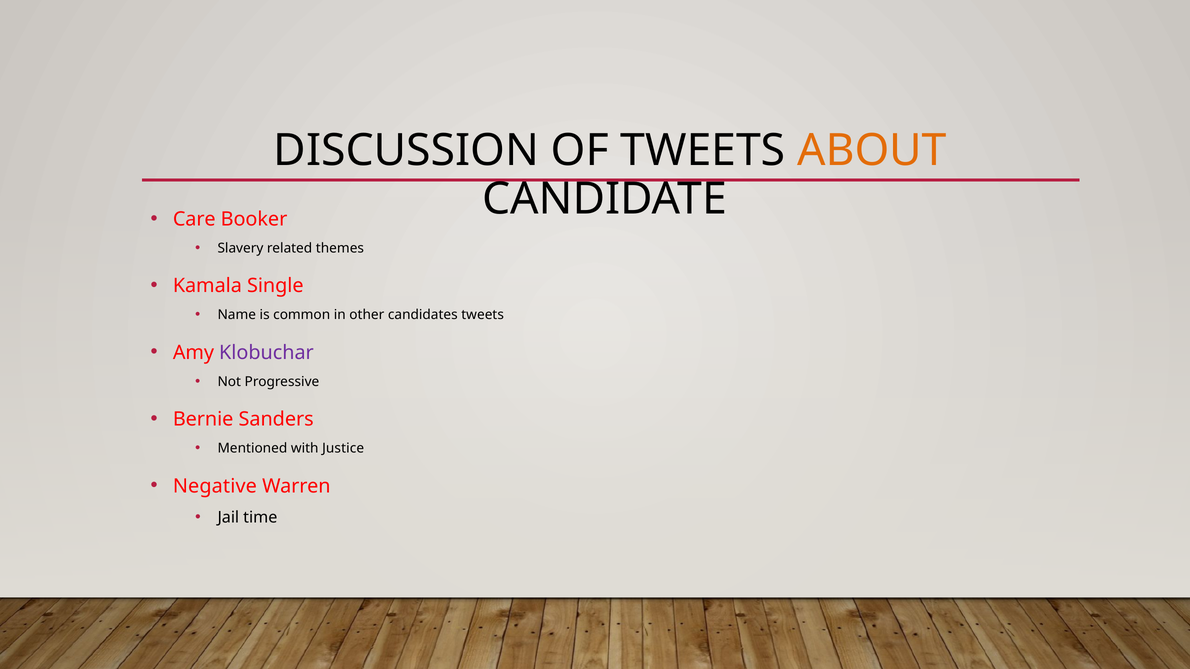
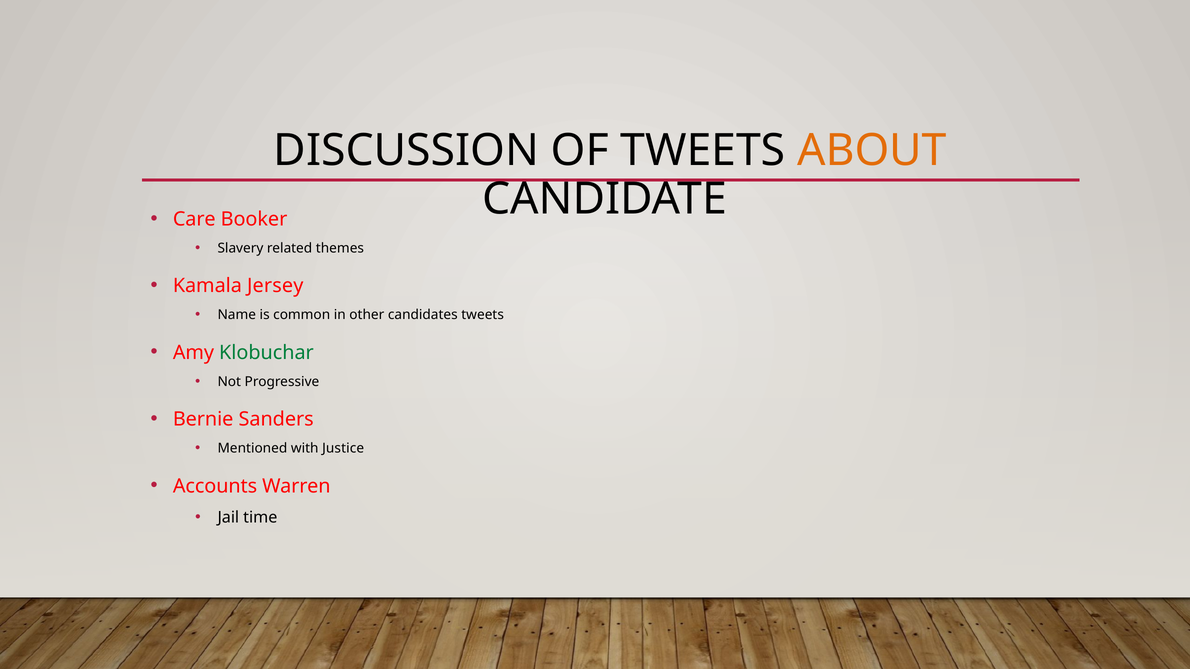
Single: Single -> Jersey (275, 286)
Klobuchar colour: purple -> green (266, 353)
Negative: Negative -> Accounts (215, 486)
